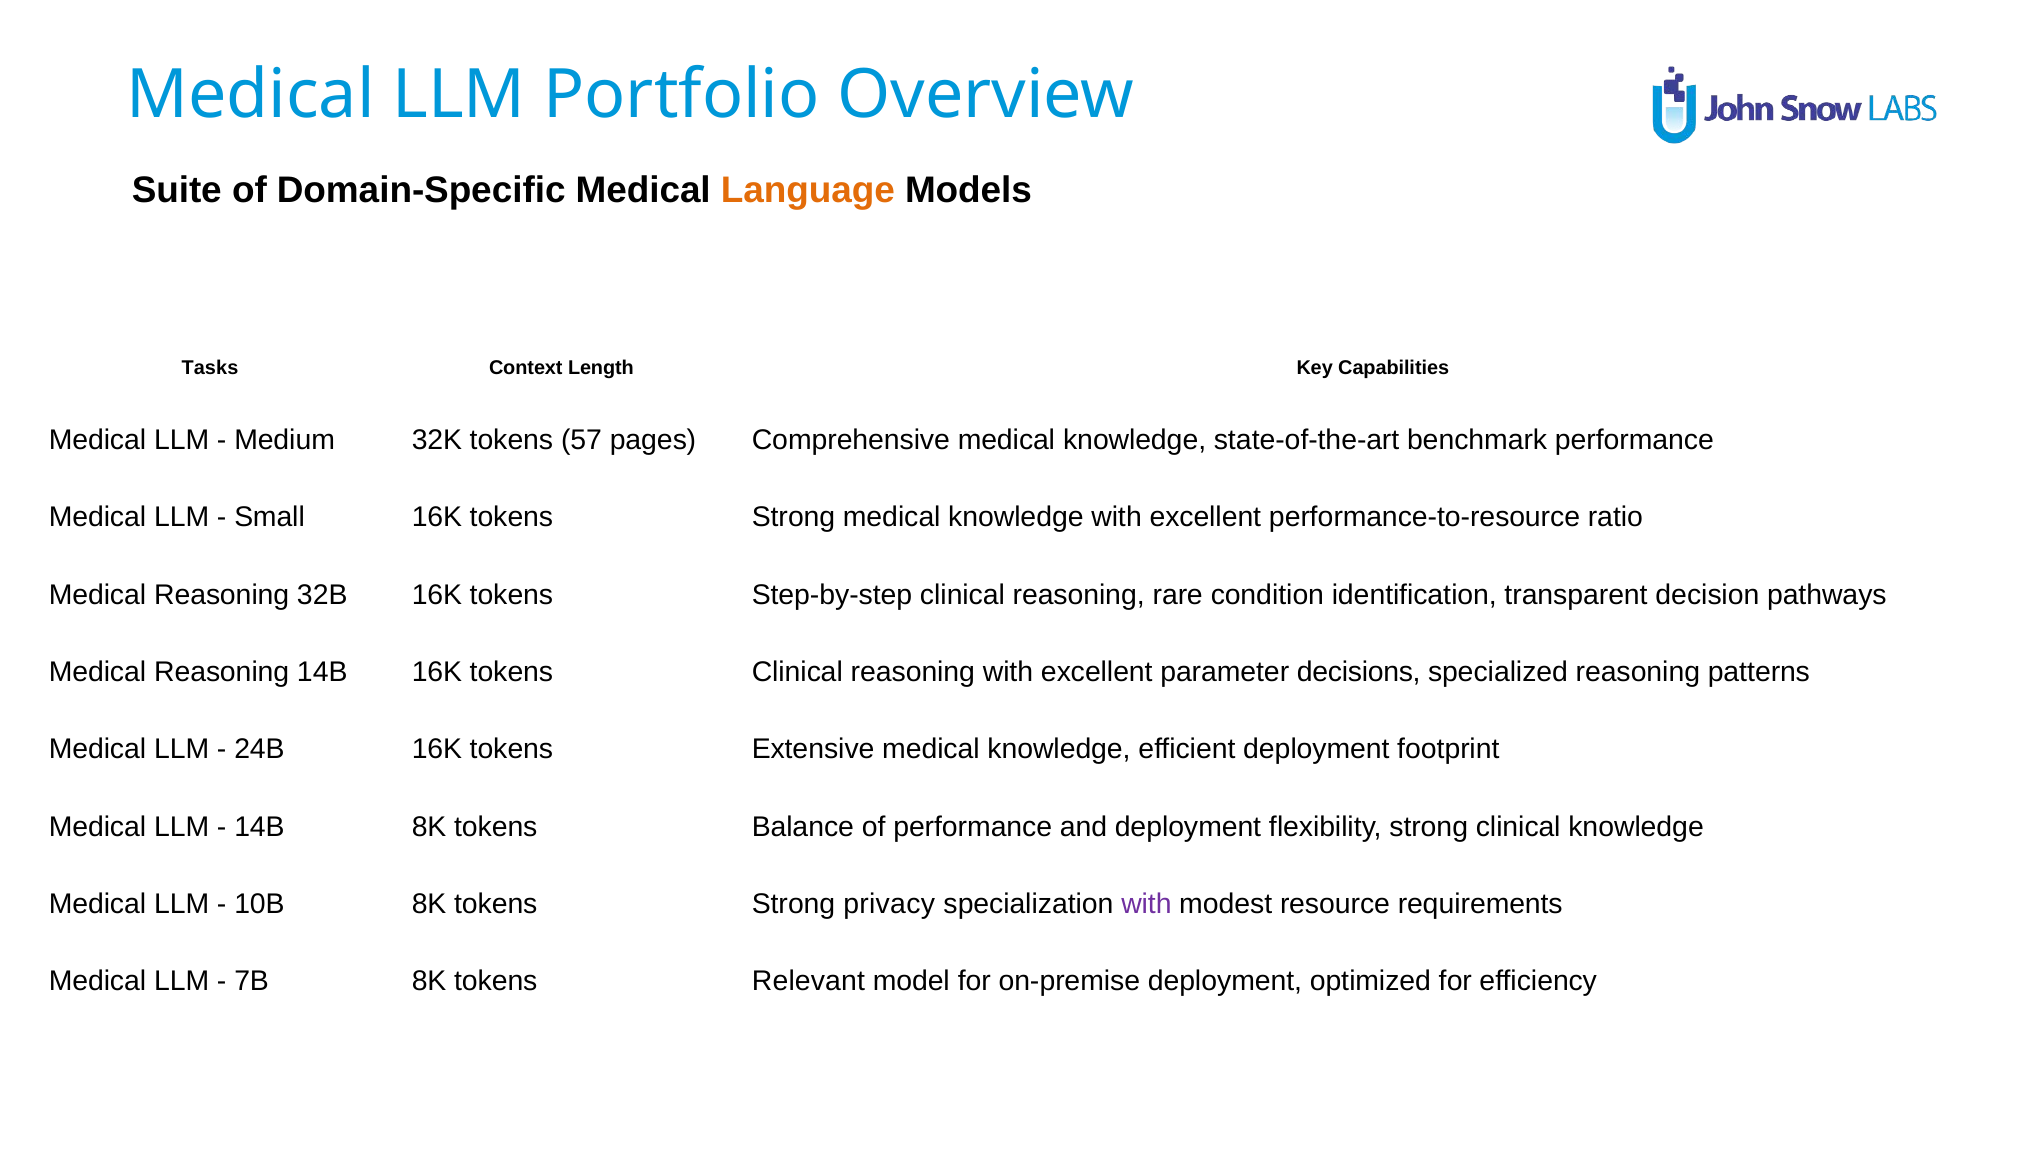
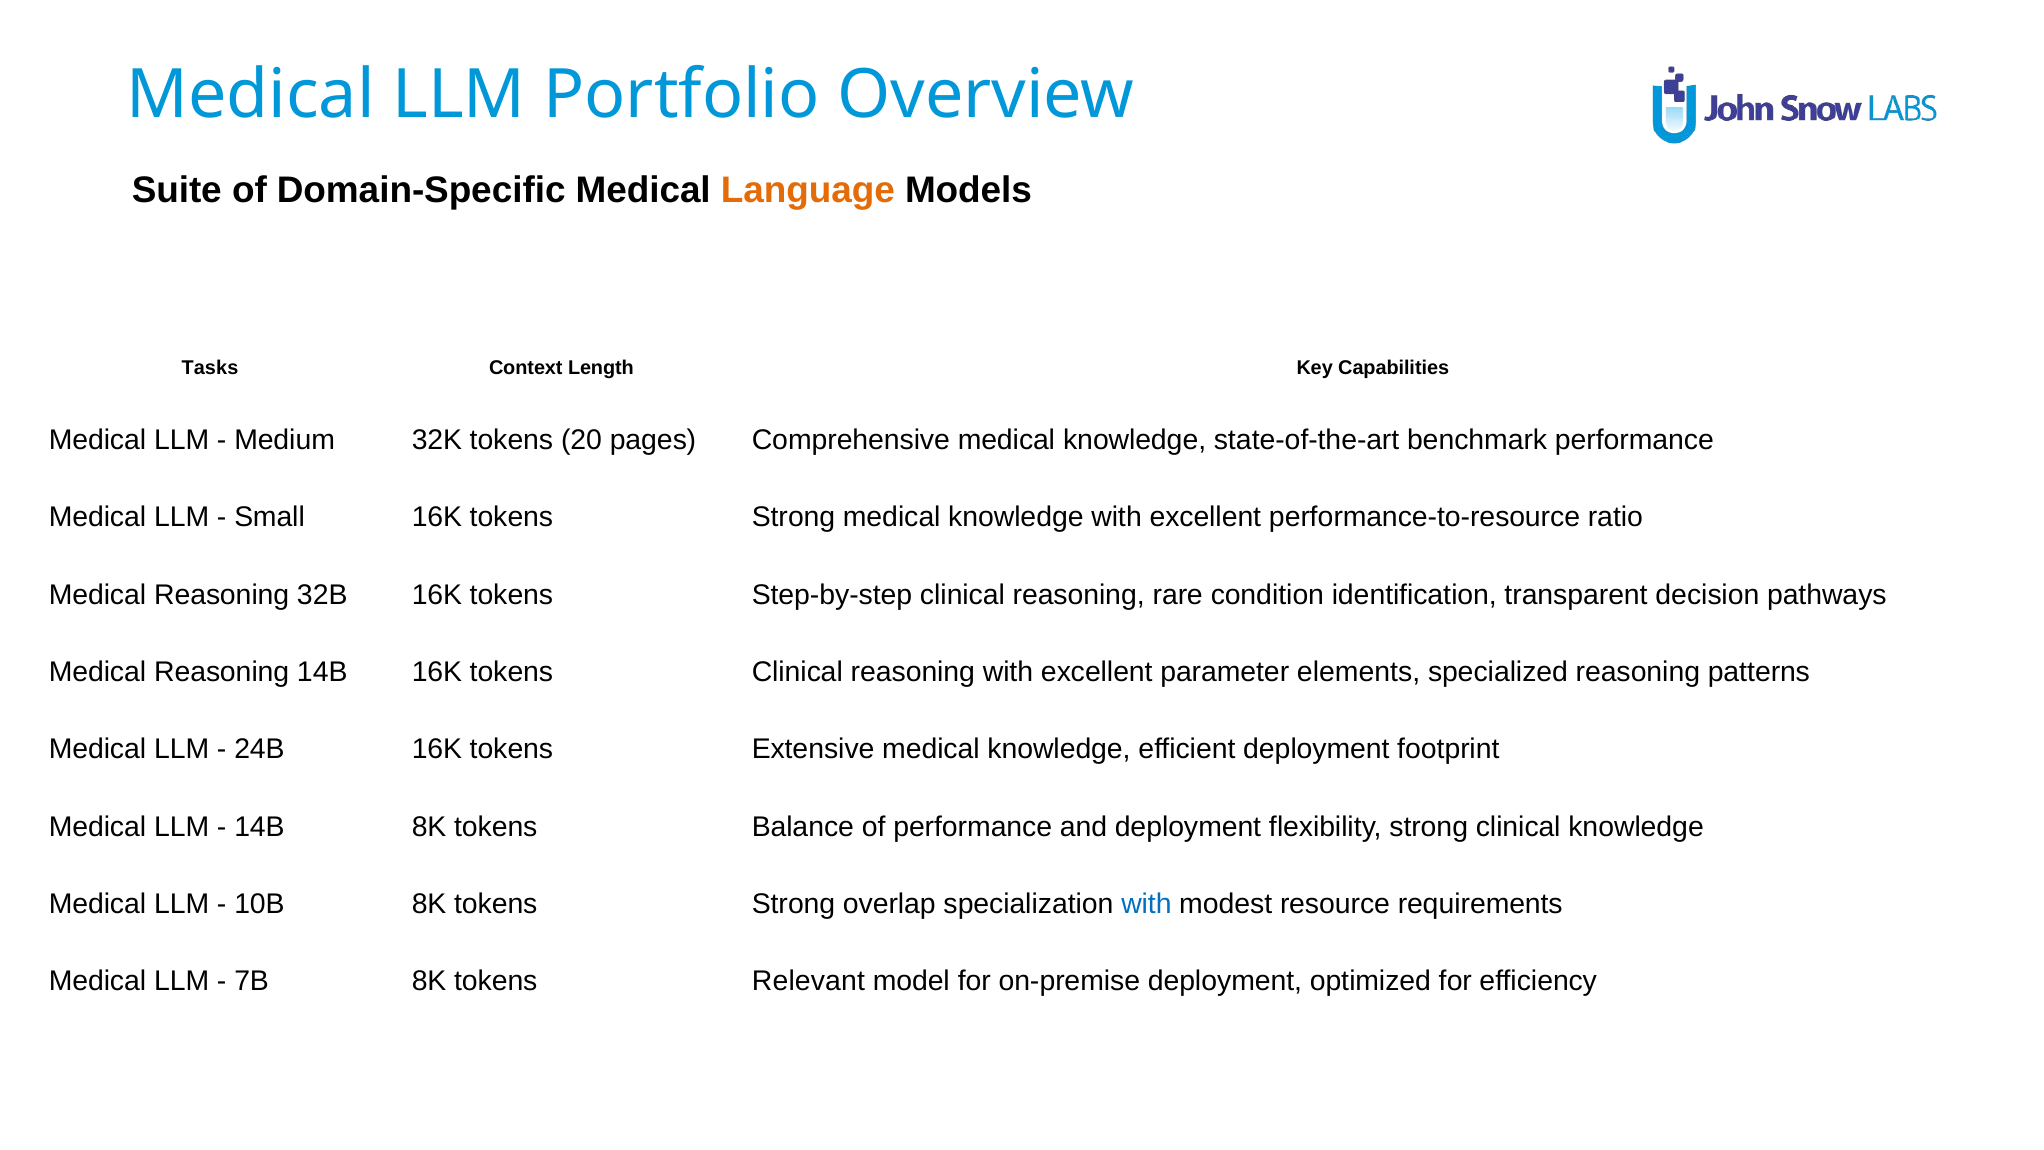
57: 57 -> 20 (582, 440)
decisions: decisions -> elements (1359, 672)
privacy: privacy -> overlap (889, 904)
with colour: purple -> blue (1146, 904)
